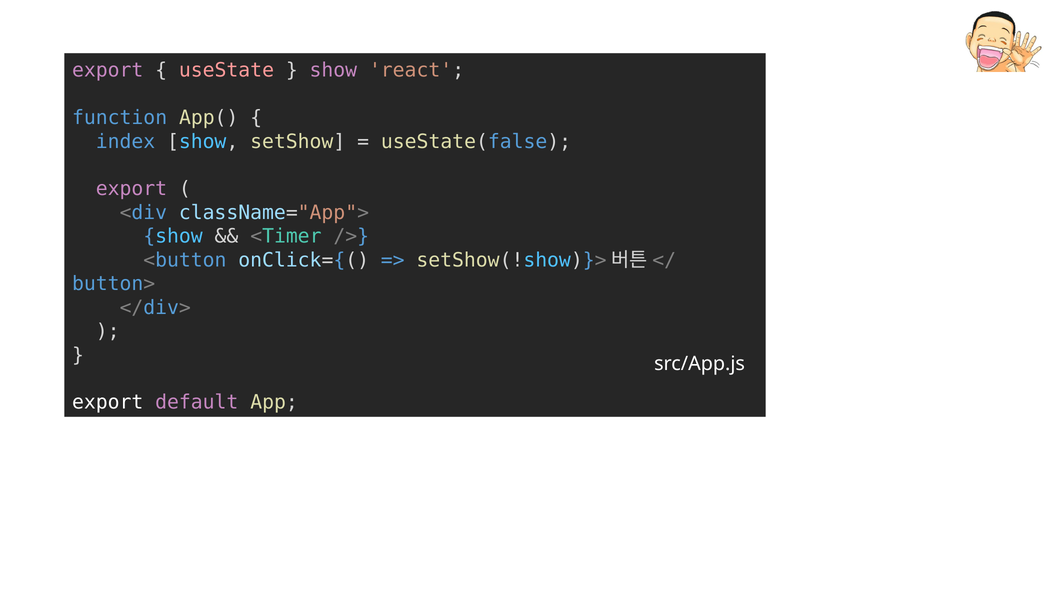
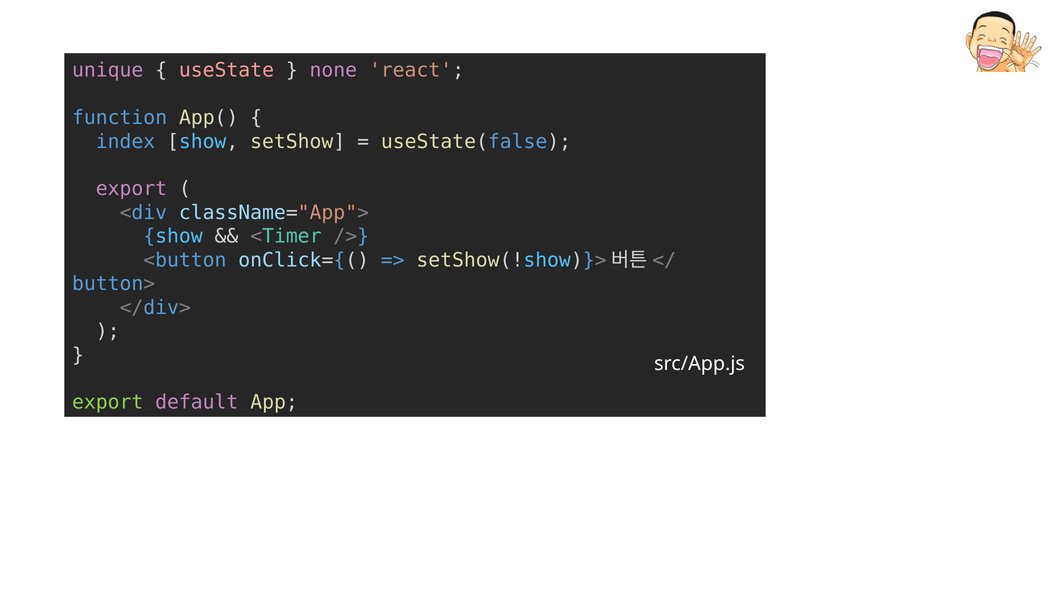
export: export -> unique (108, 70)
show: show -> none (333, 70)
export colour: white -> light green (108, 402)
